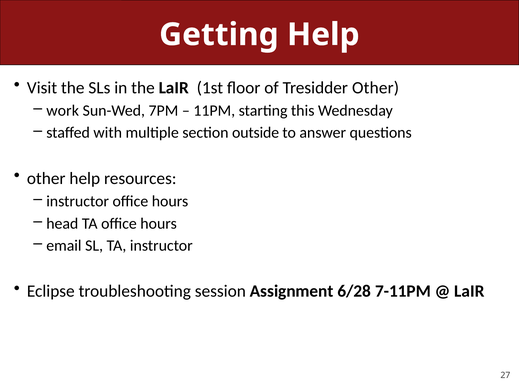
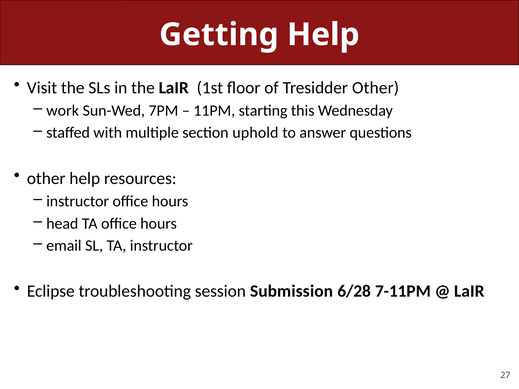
outside: outside -> uphold (255, 133)
Assignment: Assignment -> Submission (292, 291)
